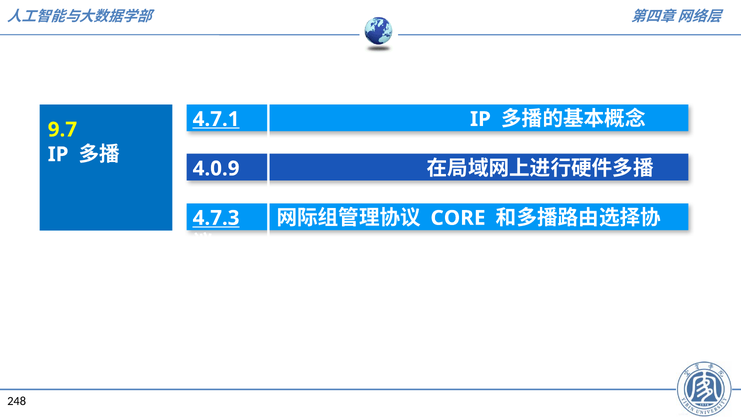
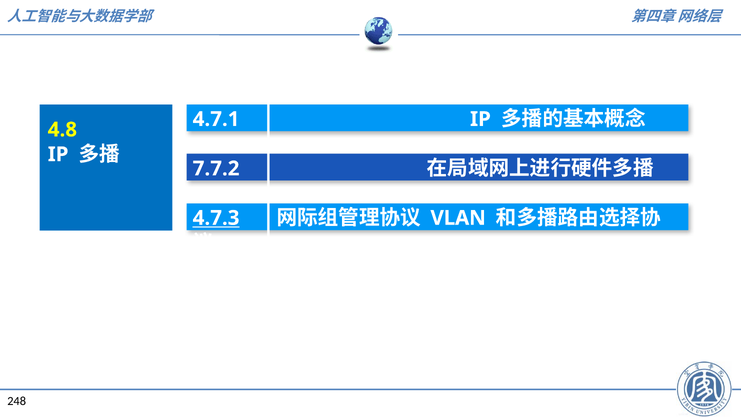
4.7.1 underline: present -> none (216, 119)
9.7: 9.7 -> 4.8 (62, 130)
4.0.9: 4.0.9 -> 7.7.2 (216, 169)
CORE: CORE -> VLAN (458, 218)
